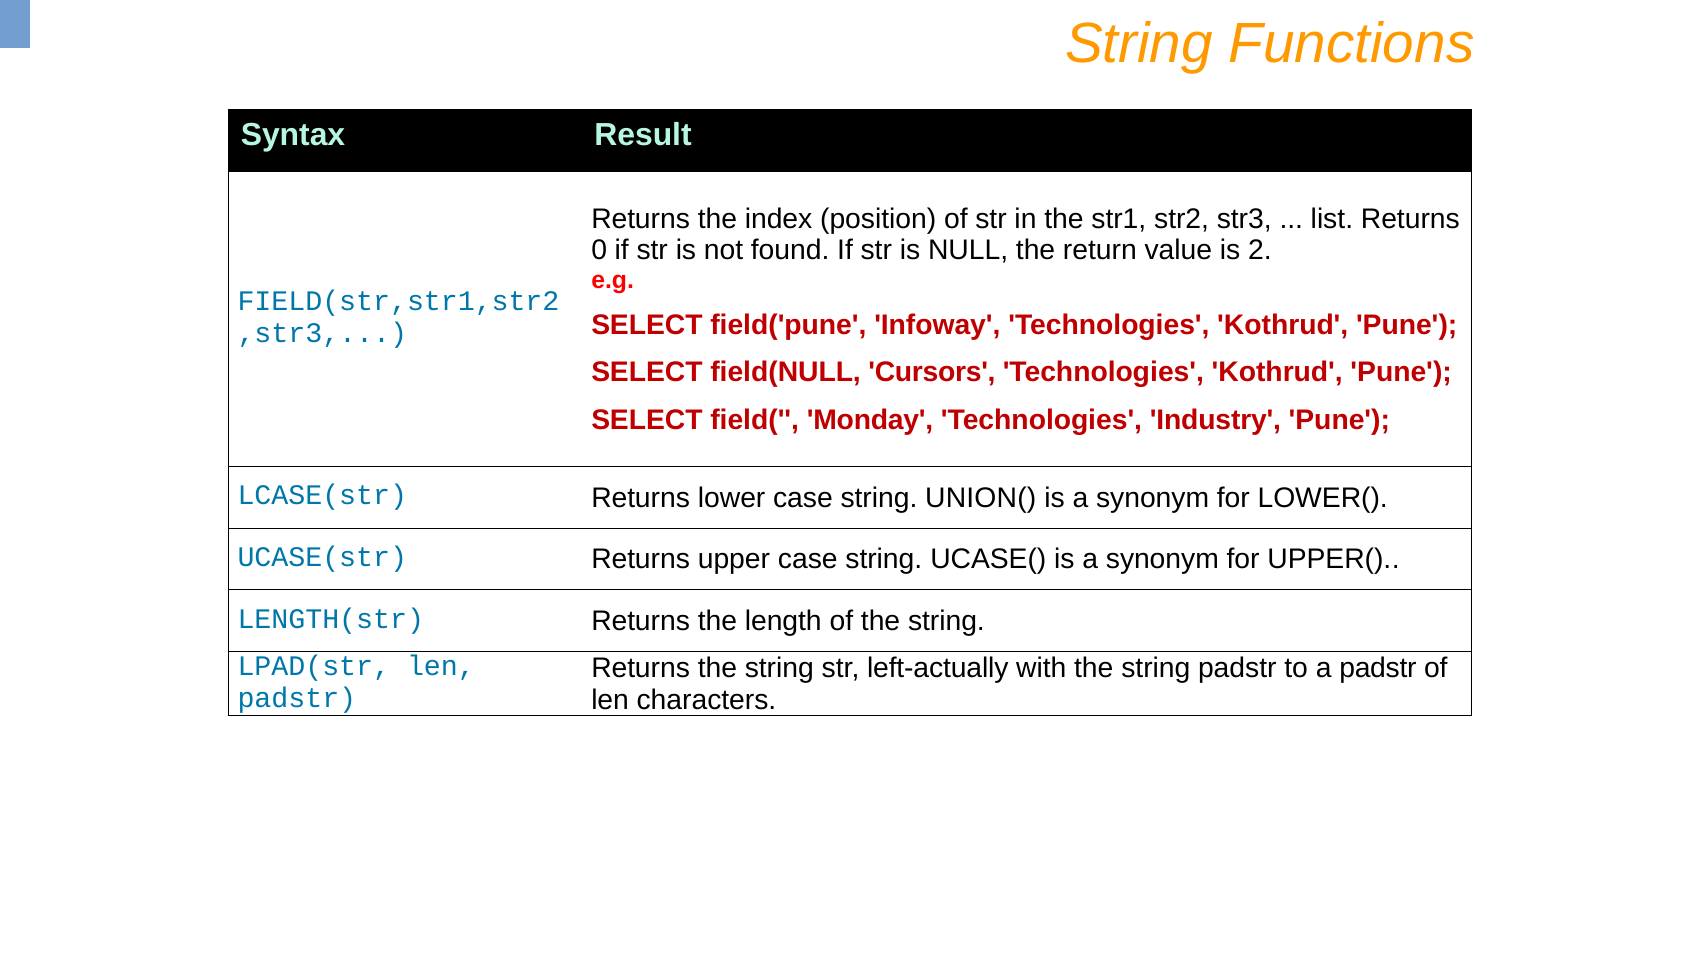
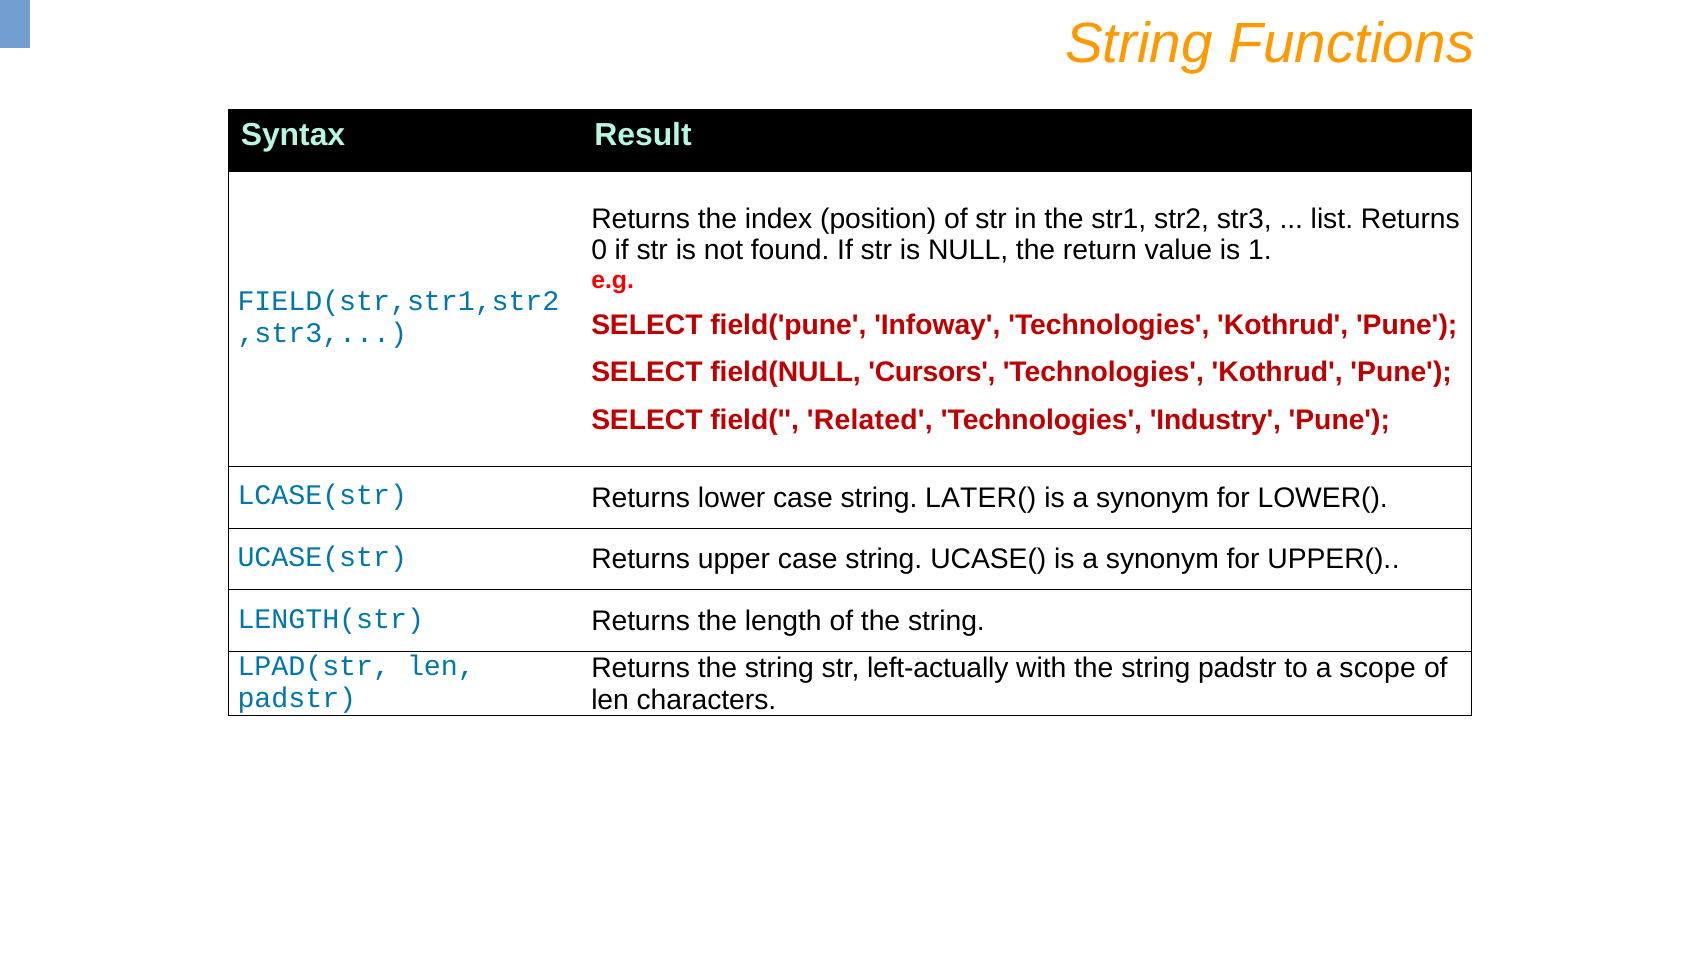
2: 2 -> 1 (1260, 251)
Monday: Monday -> Related (870, 420)
UNION(: UNION( -> LATER( (981, 498)
a padstr: padstr -> scope (1378, 668)
